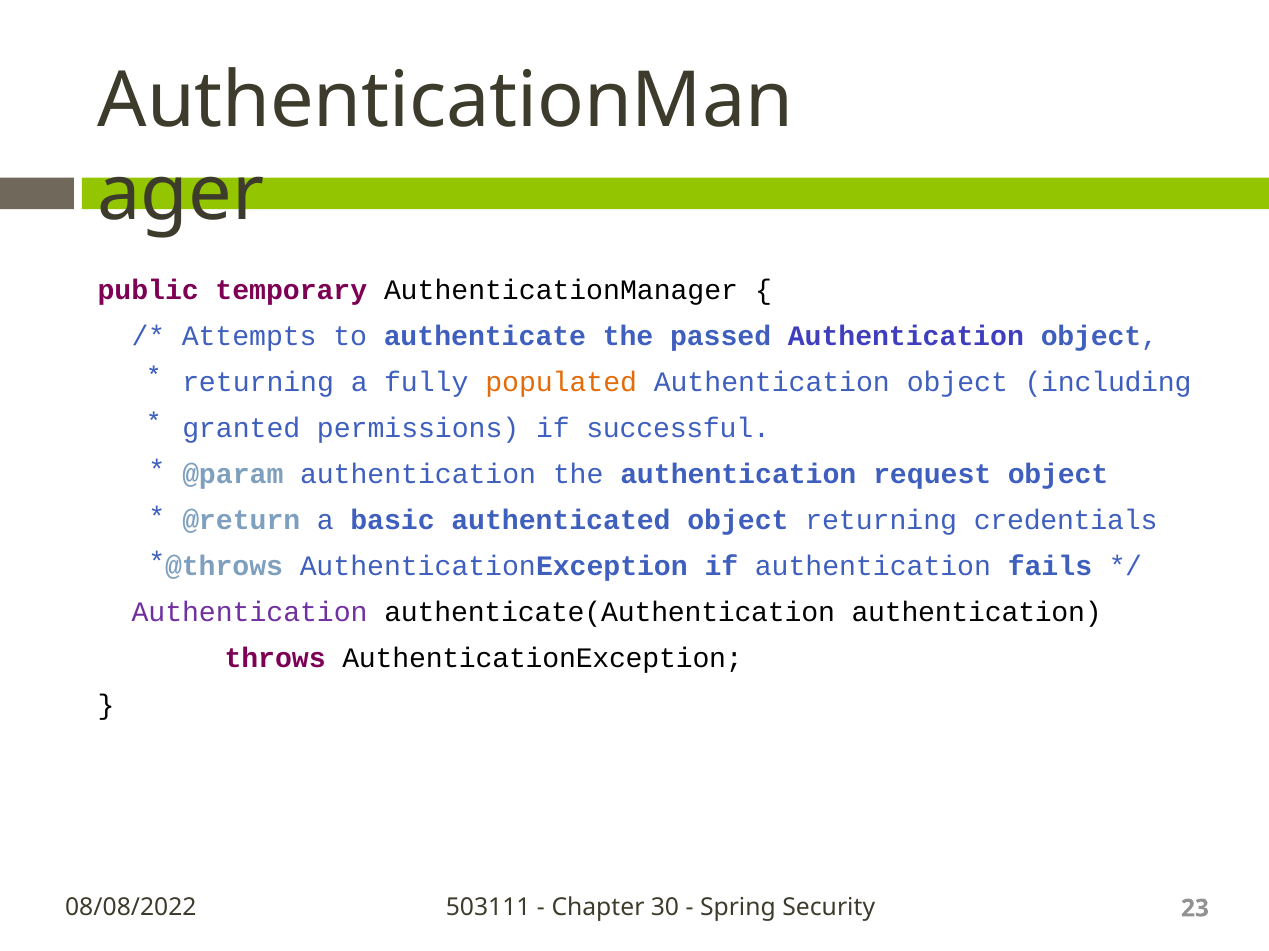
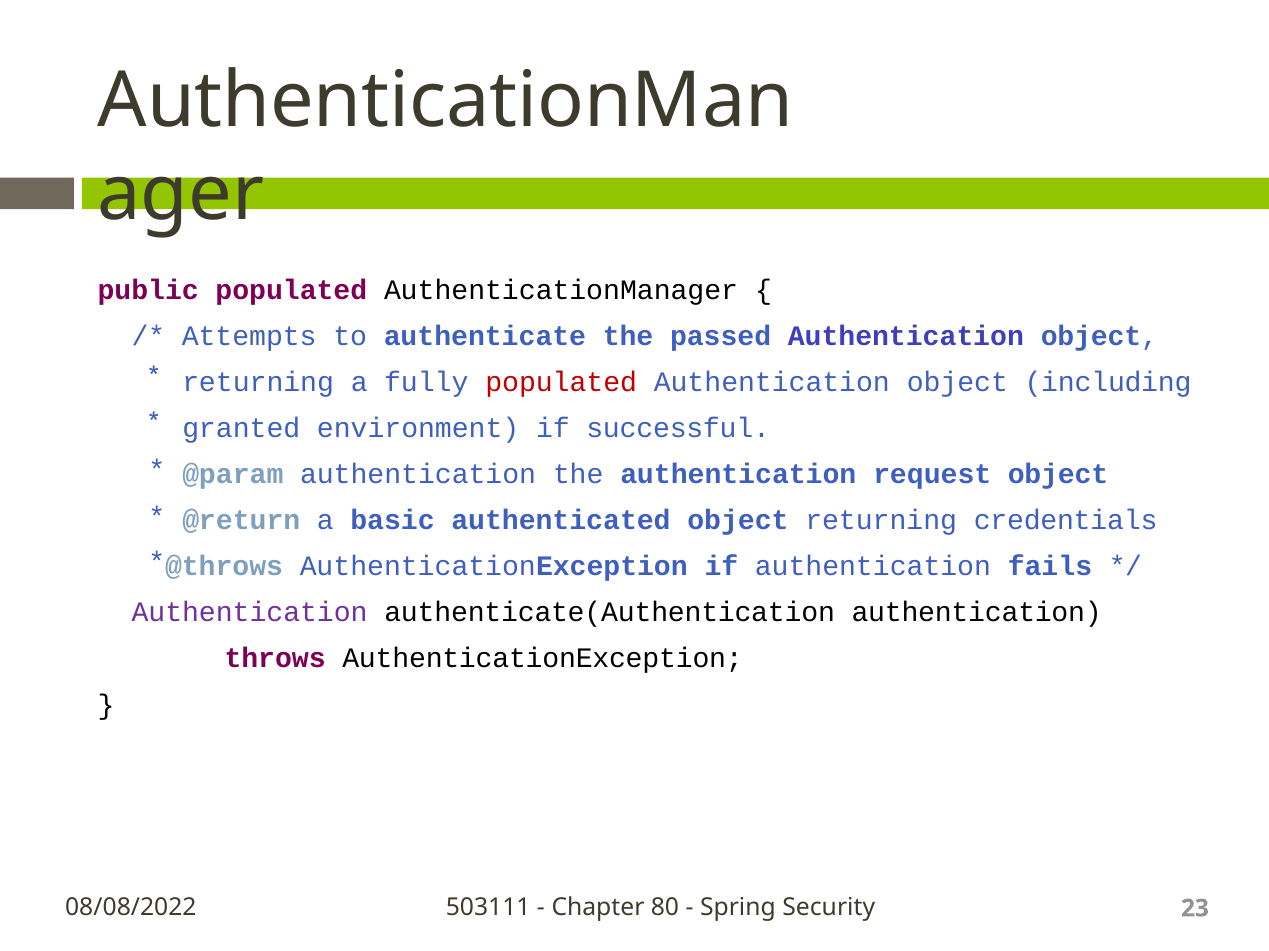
public temporary: temporary -> populated (291, 290)
populated colour: orange -> red (561, 383)
permissions: permissions -> environment (418, 429)
30: 30 -> 80 (665, 908)
